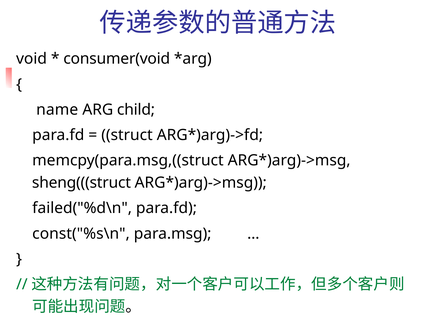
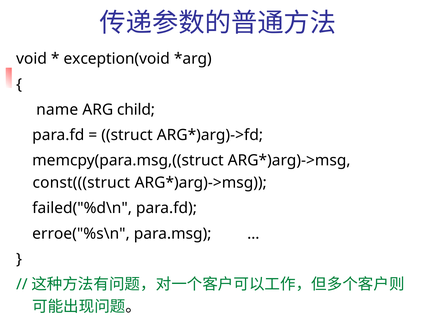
consumer(void: consumer(void -> exception(void (117, 59)
sheng(((struct: sheng(((struct -> const(((struct (81, 183)
const("%s\n: const("%s\n -> erroe("%s\n (81, 234)
